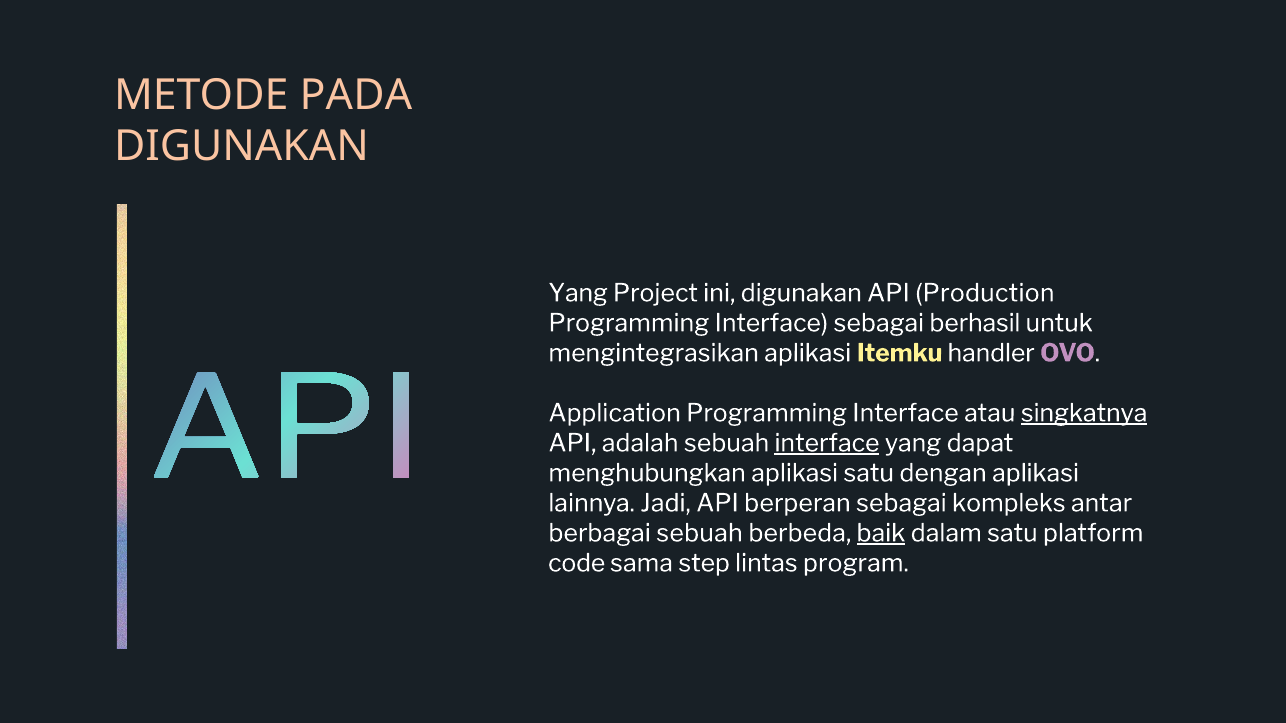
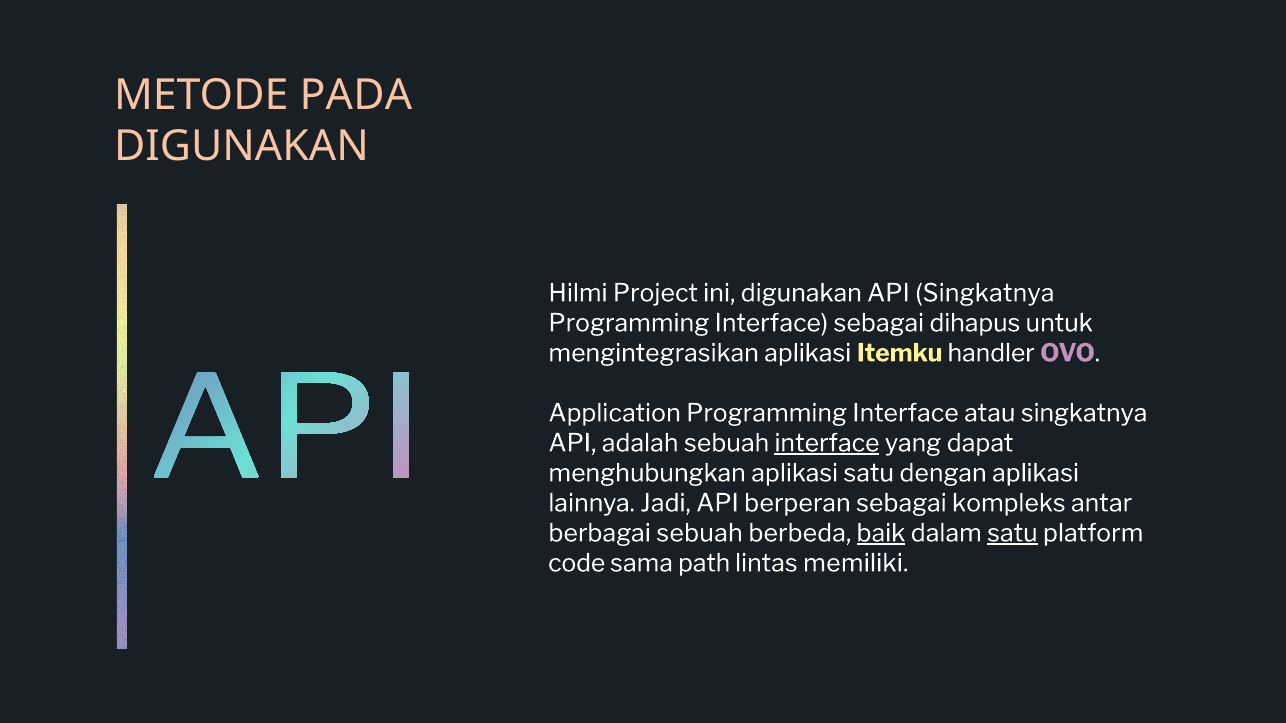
Yang: Yang -> Hilmi (578, 293)
API Production: Production -> Singkatnya (985, 293)
berhasil: berhasil -> dihapus (975, 323)
singkatnya underline: present -> none (1084, 413)
satu underline: none -> present (1012, 534)
step: step -> path (704, 564)
program: program -> memiliki (856, 564)
